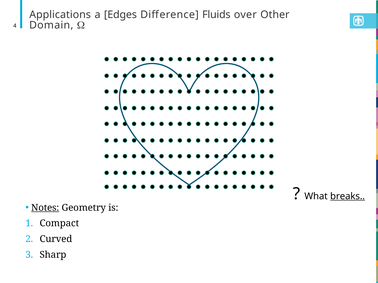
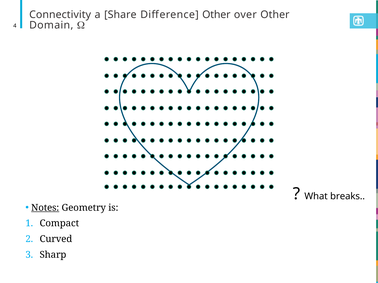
Applications: Applications -> Connectivity (60, 15)
Edges: Edges -> Share (120, 15)
Difference Fluids: Fluids -> Other (216, 15)
breaks underline: present -> none (348, 197)
